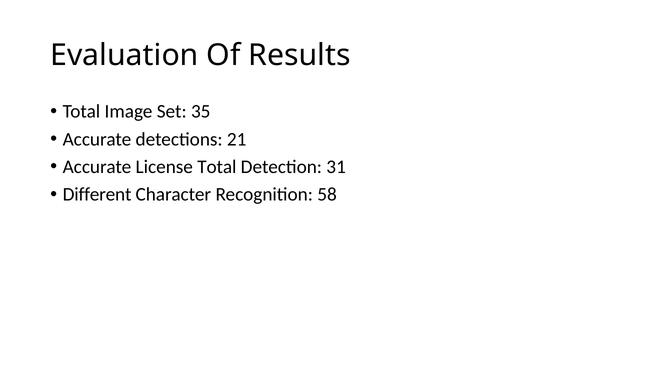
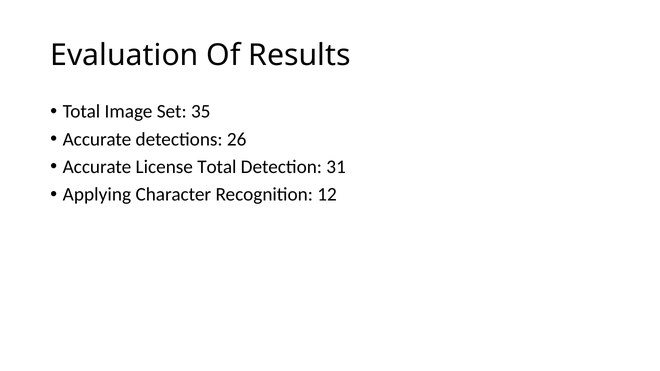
21: 21 -> 26 (237, 139)
Different: Different -> Applying (97, 195)
58: 58 -> 12 (327, 195)
